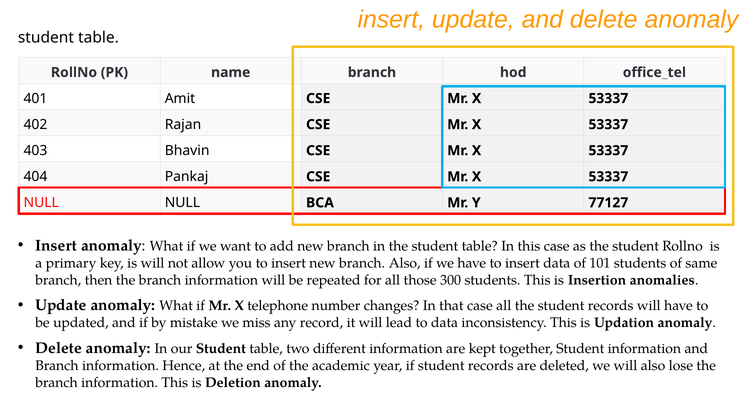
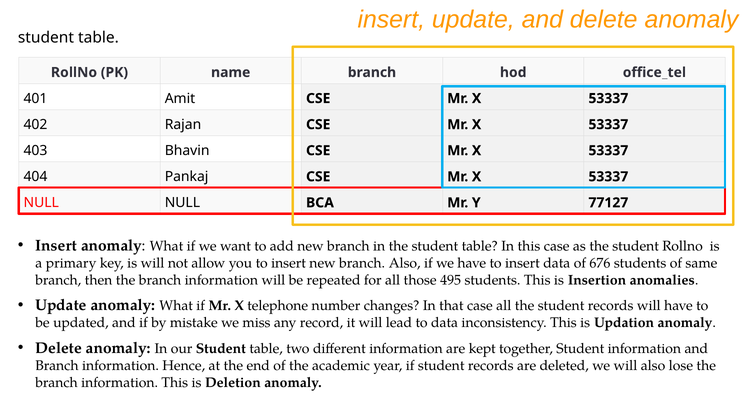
101: 101 -> 676 (600, 263)
300: 300 -> 495 (451, 280)
